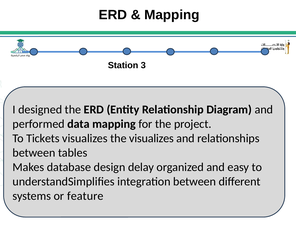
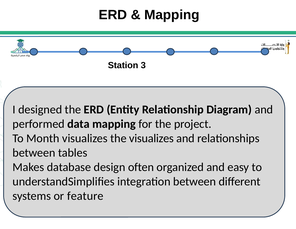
Tickets: Tickets -> Month (43, 138)
delay: delay -> often (141, 167)
